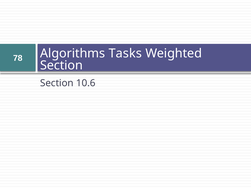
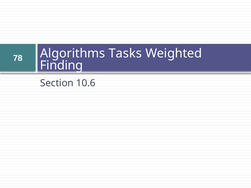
Section: Section -> Finding (62, 65)
